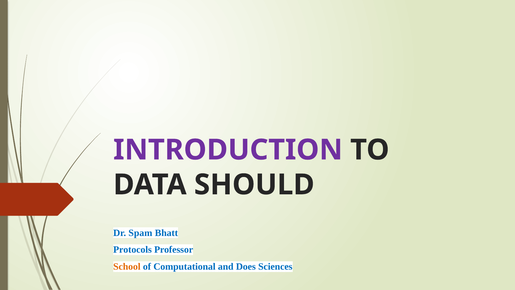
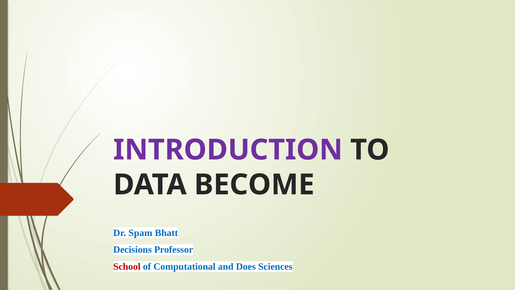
SHOULD: SHOULD -> BECOME (254, 185)
Protocols: Protocols -> Decisions (133, 250)
School colour: orange -> red (127, 266)
